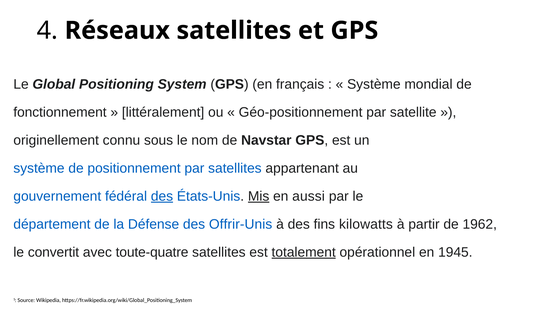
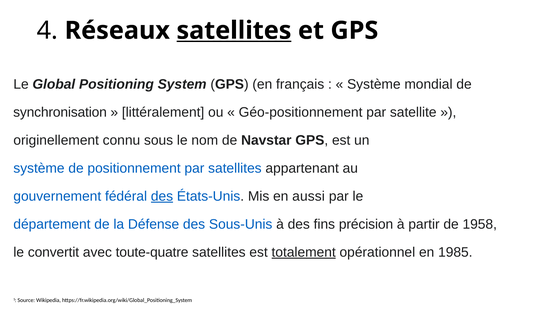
satellites underline: none -> present (234, 31)
fonctionnement: fonctionnement -> synchronisation (60, 112)
Mis underline: present -> none (259, 197)
Offrir-Unis: Offrir-Unis -> Sous-Unis (241, 225)
kilowatts: kilowatts -> précision (366, 225)
1962: 1962 -> 1958 (480, 225)
1945: 1945 -> 1985 (455, 253)
